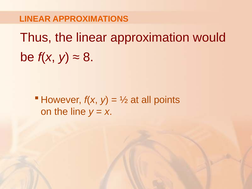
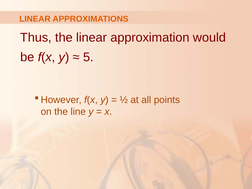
8: 8 -> 5 (88, 57)
